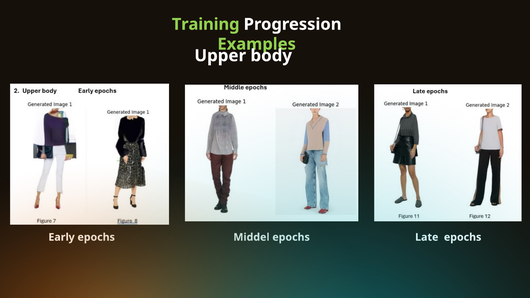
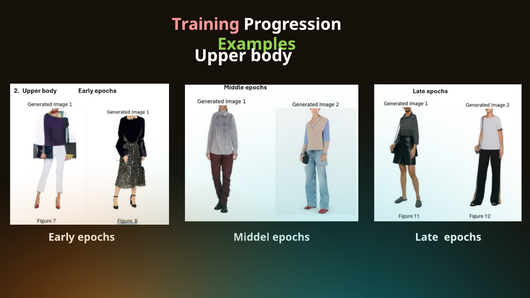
Training colour: light green -> pink (206, 24)
